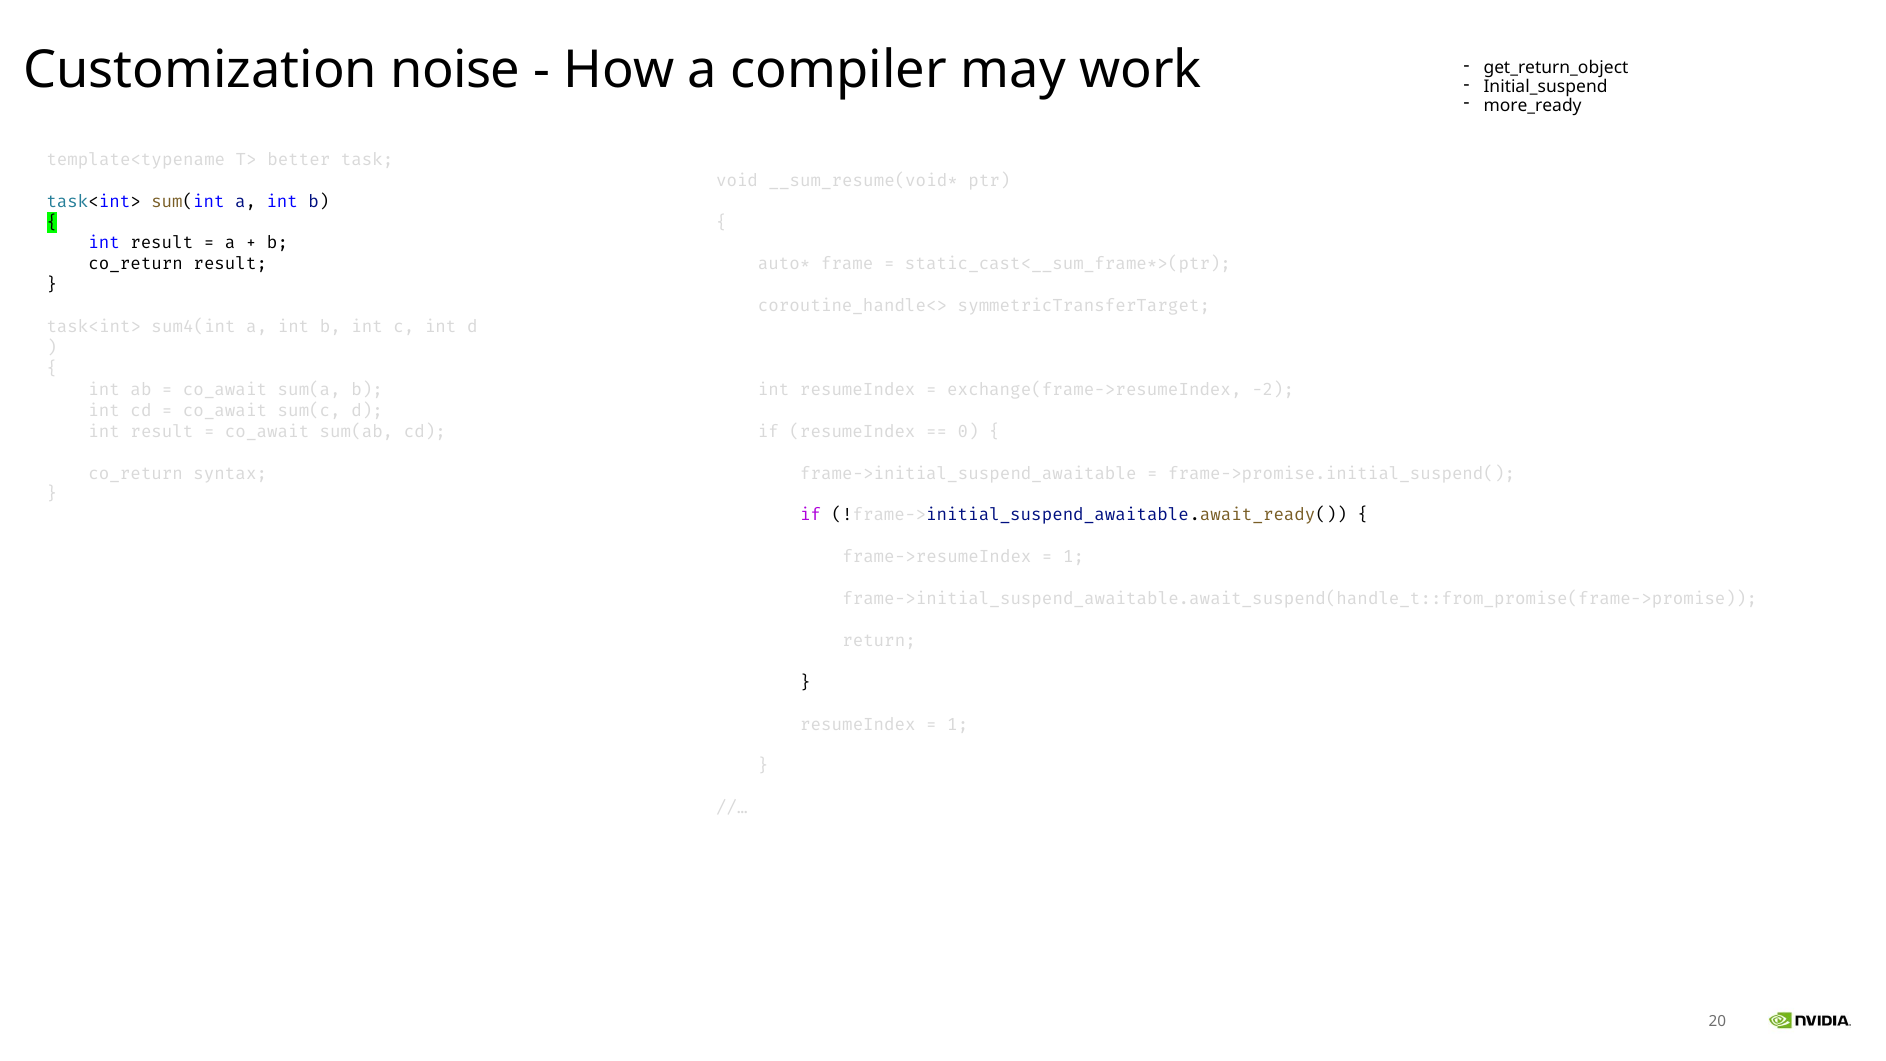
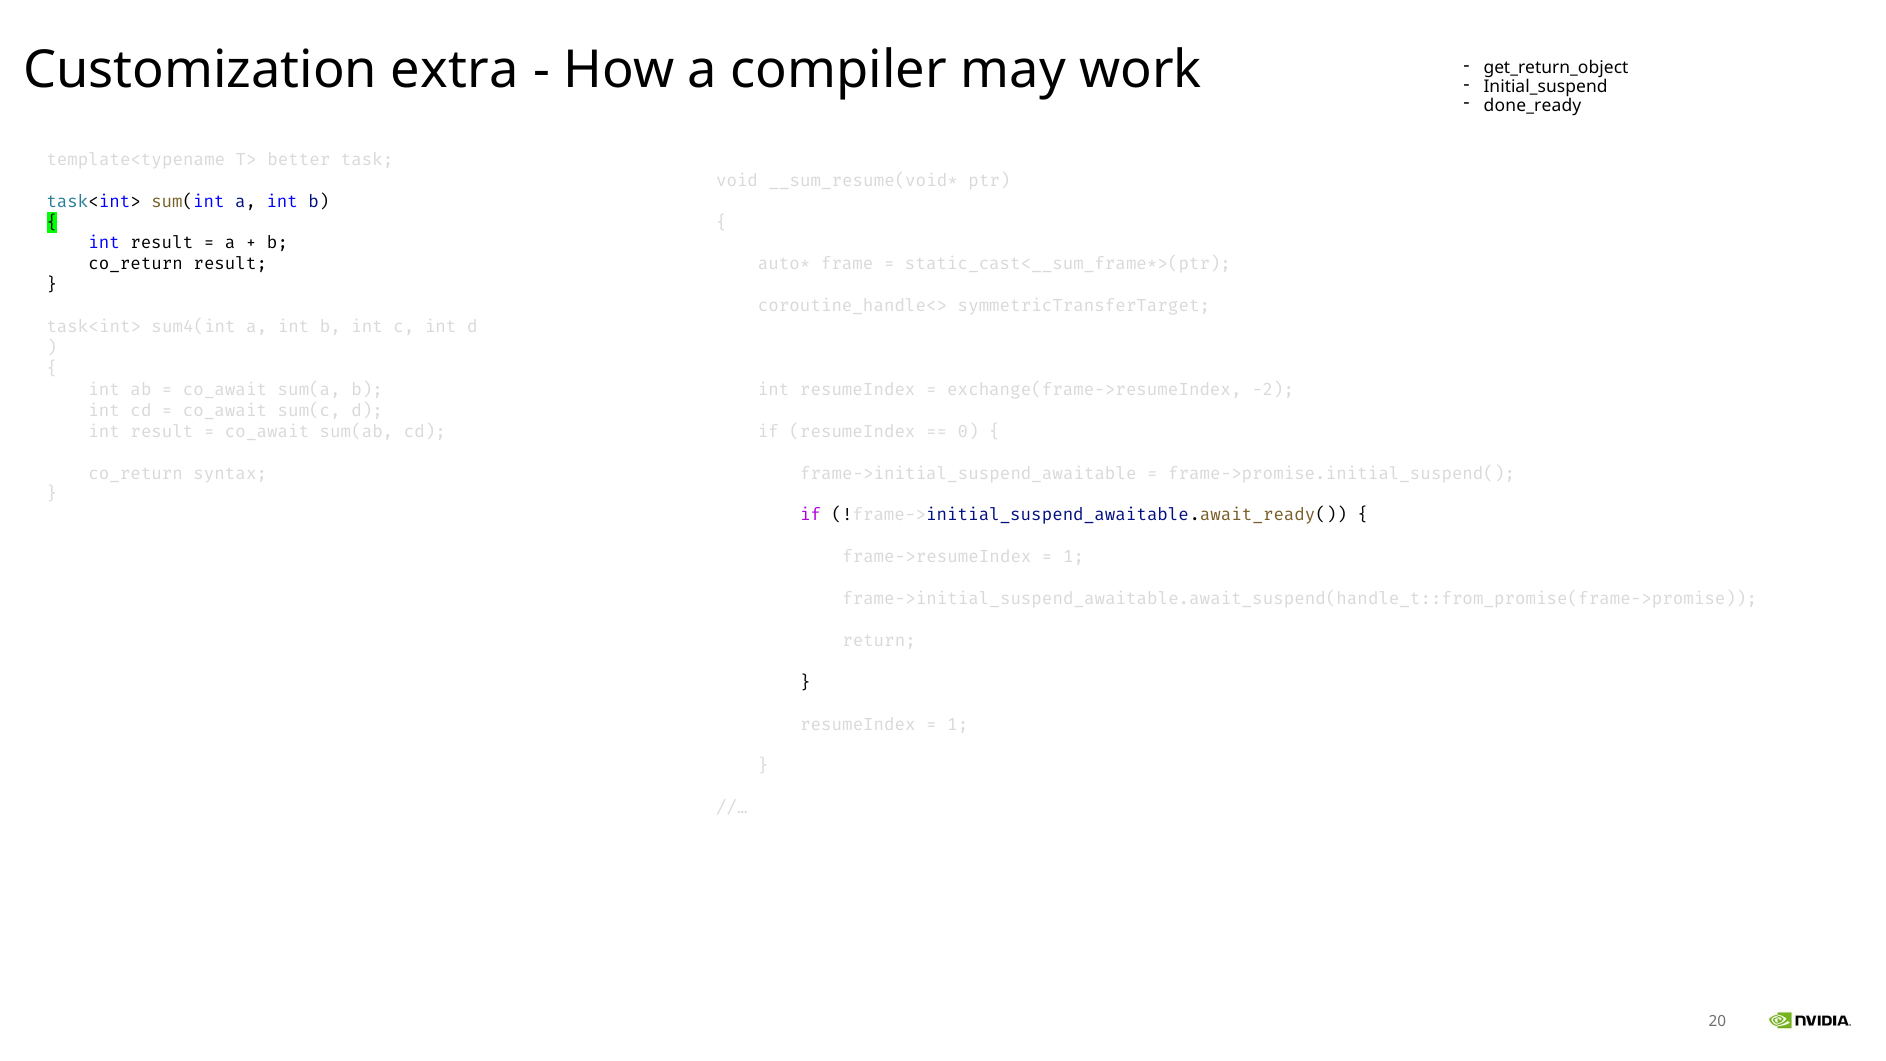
noise: noise -> extra (455, 70)
more_ready: more_ready -> done_ready (1533, 106)
